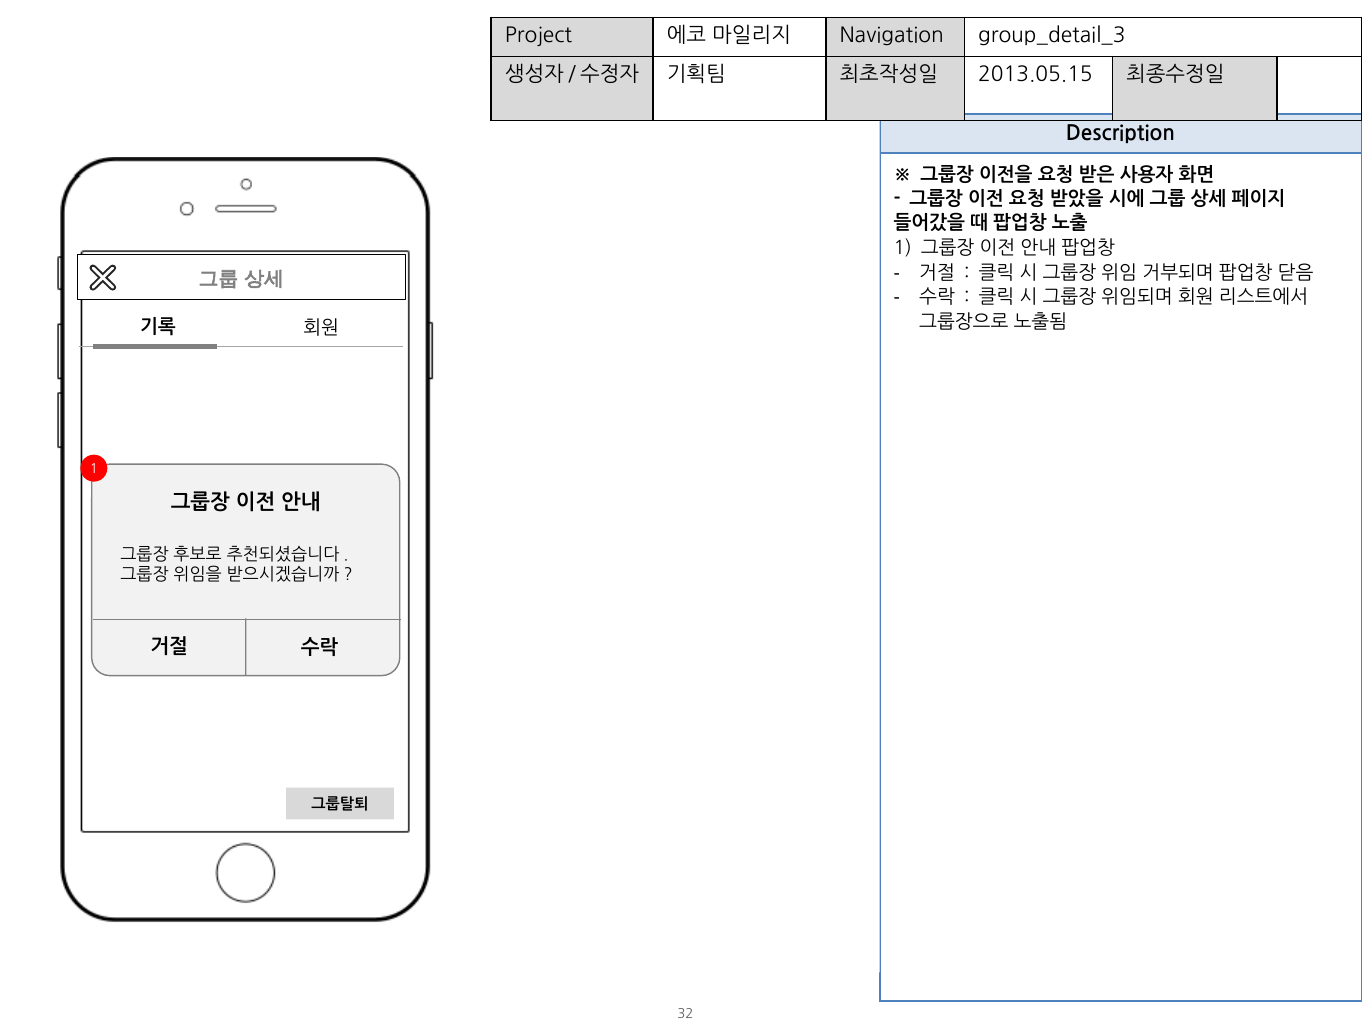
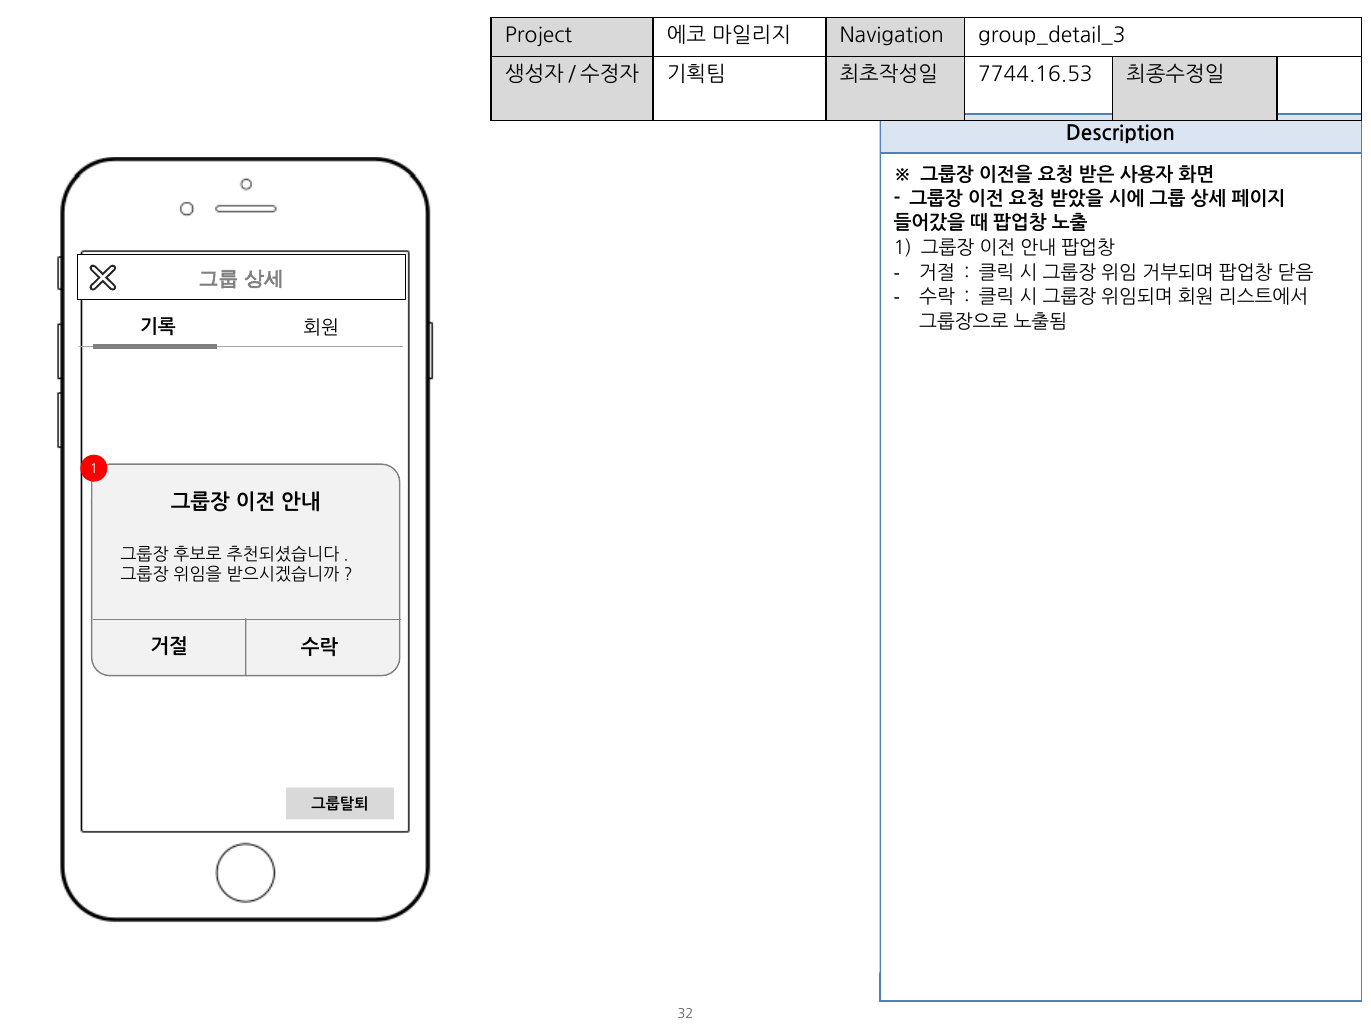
2013.05.15: 2013.05.15 -> 7744.16.53 (1035, 74)
